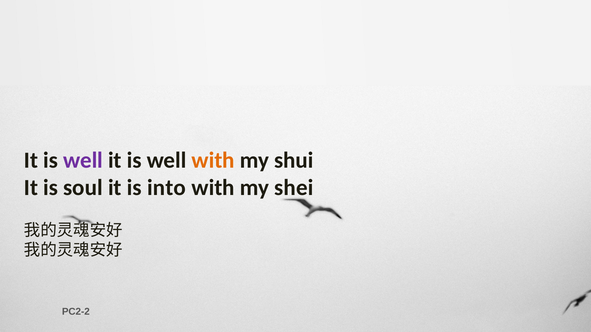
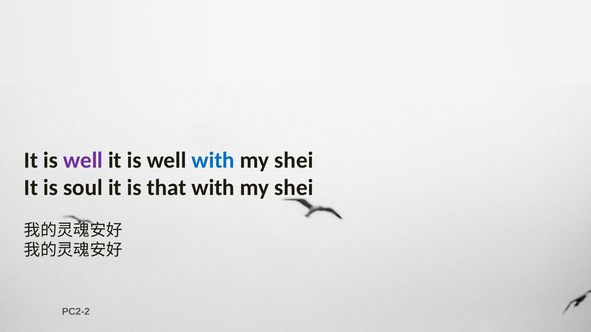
with colour: orange -> blue (213, 160)
shui: shui -> shei (294, 160)
into: into -> that (167, 188)
